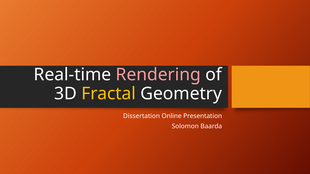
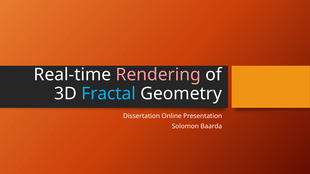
Fractal colour: yellow -> light blue (109, 94)
